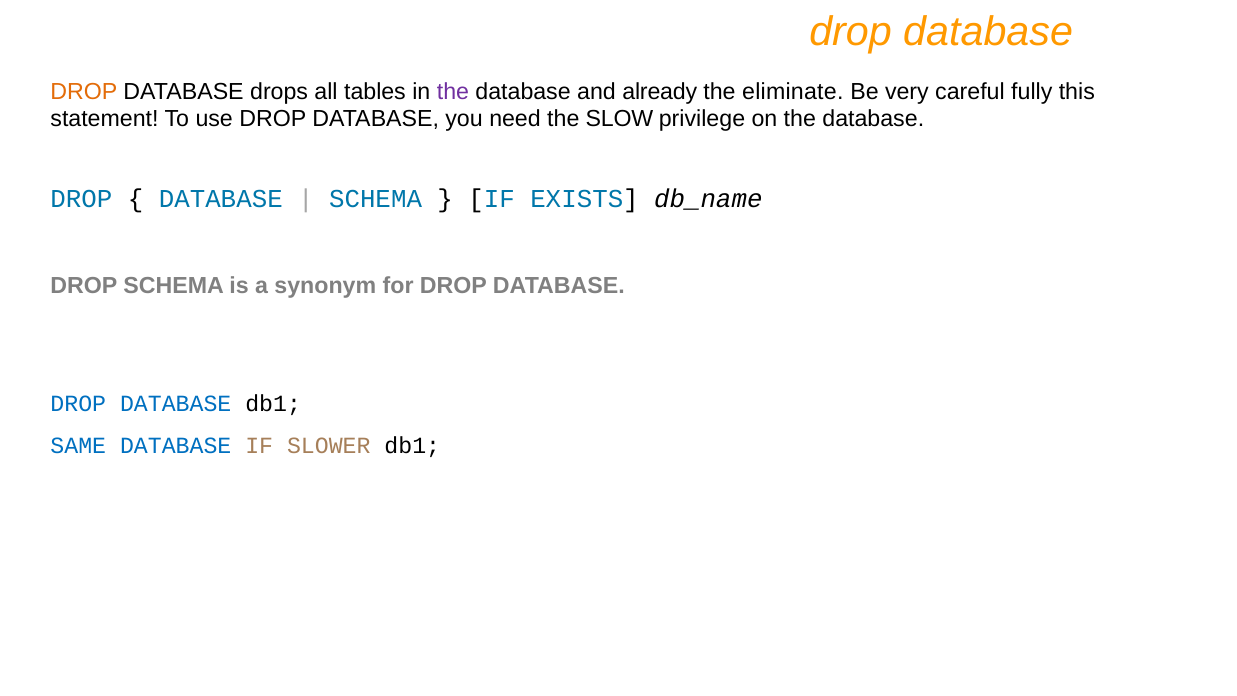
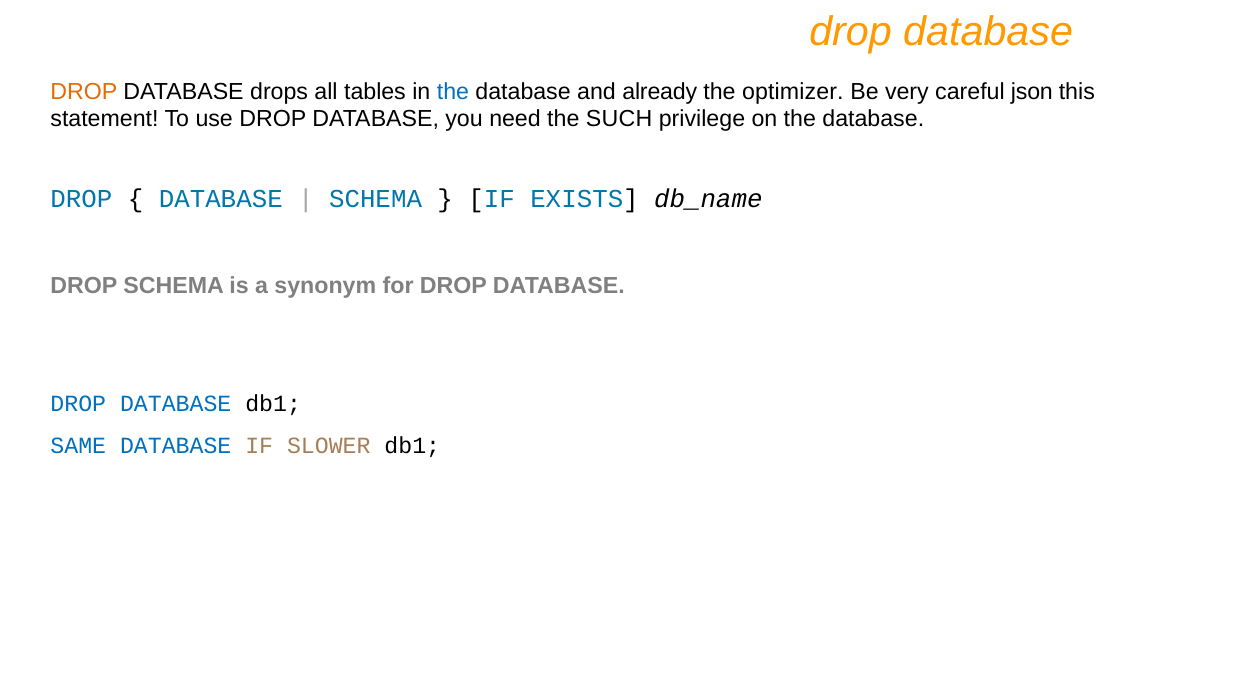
the colour: purple -> blue (453, 91)
eliminate: eliminate -> optimizer (793, 91)
fully: fully -> json (1032, 91)
SLOW: SLOW -> SUCH (619, 119)
